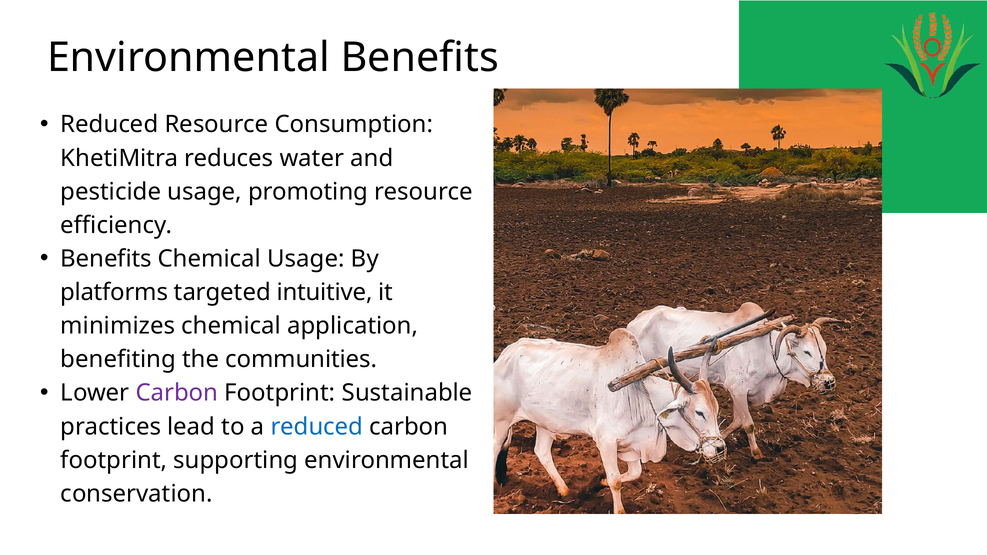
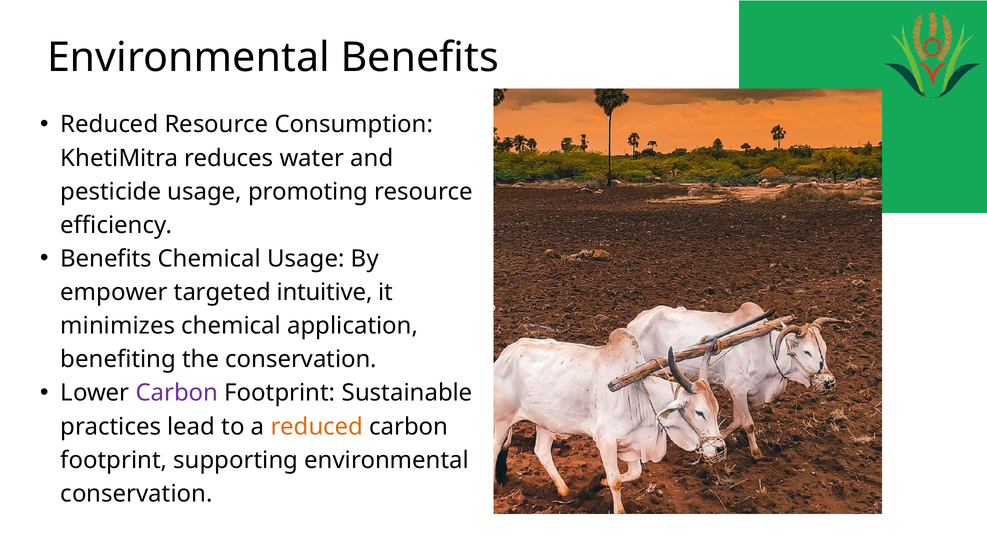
platforms: platforms -> empower (114, 292)
the communities: communities -> conservation (301, 360)
reduced colour: blue -> orange (317, 427)
